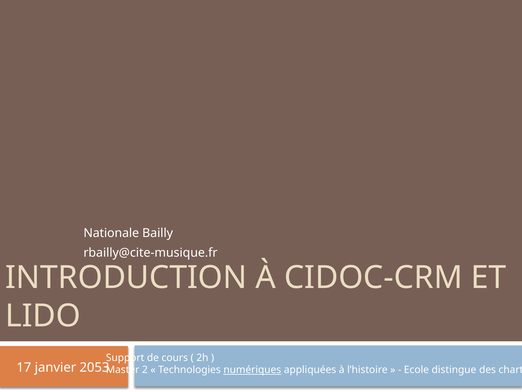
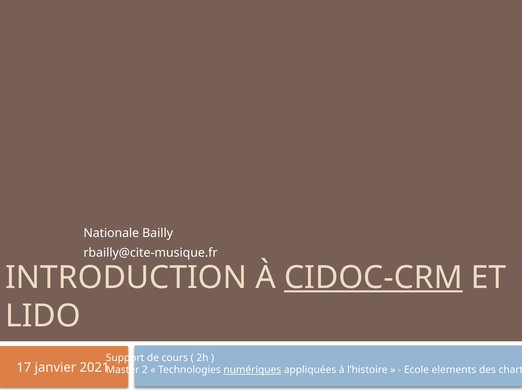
CIDOC-CRM underline: none -> present (373, 277)
2053: 2053 -> 2021 (94, 367)
distingue: distingue -> elements (454, 369)
